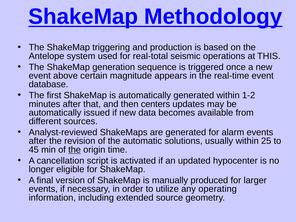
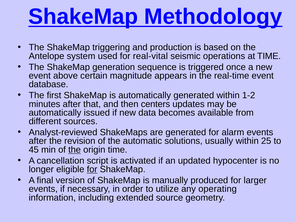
real-total: real-total -> real-vital (150, 56)
at THIS: THIS -> TIME (269, 56)
for underline: none -> present (92, 169)
